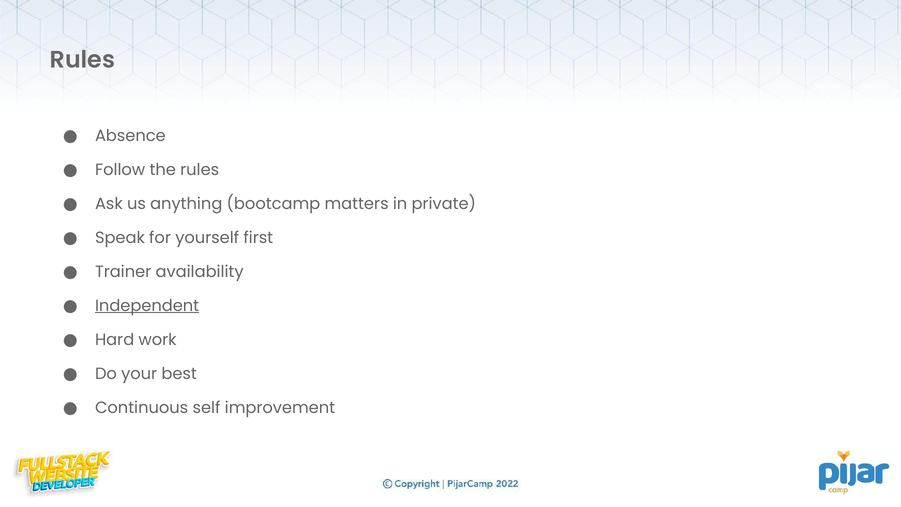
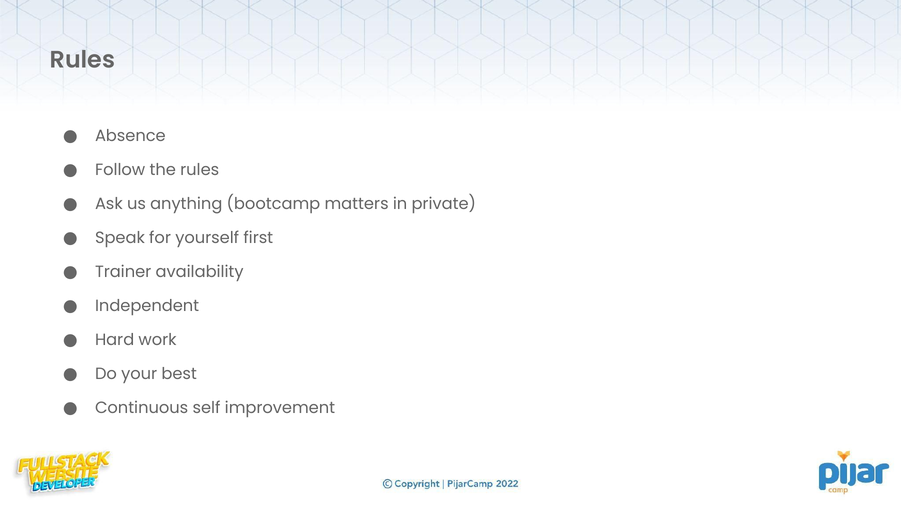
Independent underline: present -> none (147, 306)
